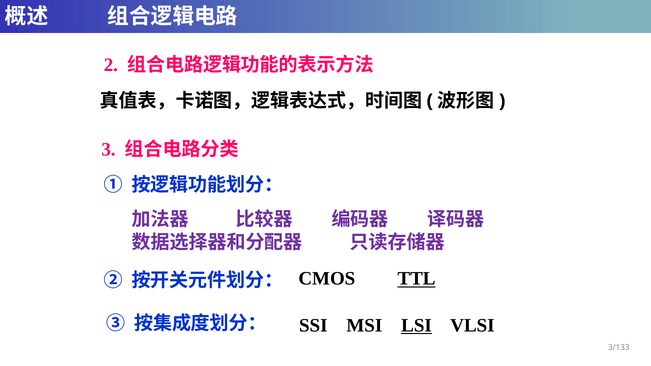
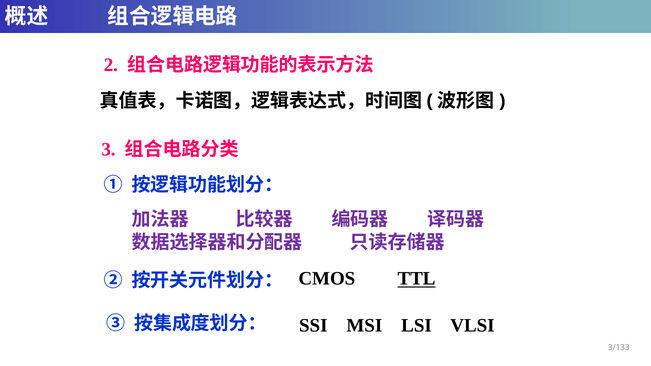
LSI underline: present -> none (417, 326)
